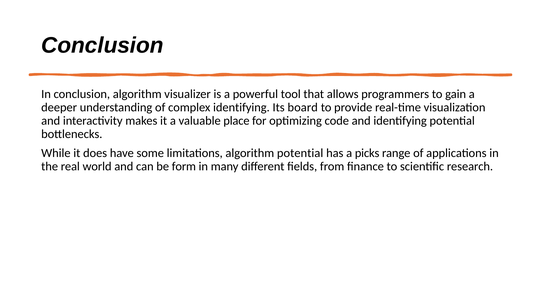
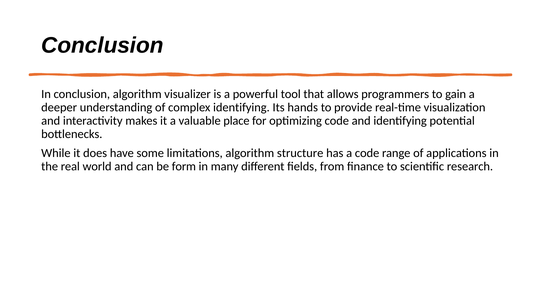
board: board -> hands (303, 108)
algorithm potential: potential -> structure (300, 153)
a picks: picks -> code (367, 153)
